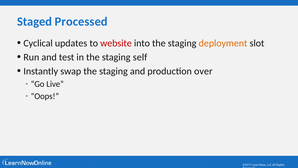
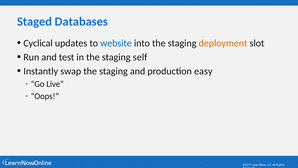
Processed: Processed -> Databases (81, 22)
website colour: red -> blue (116, 43)
over: over -> easy (203, 71)
